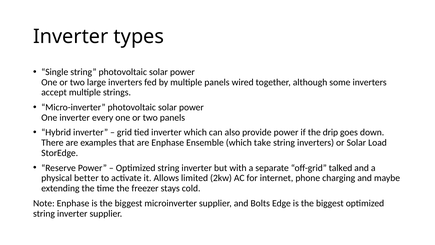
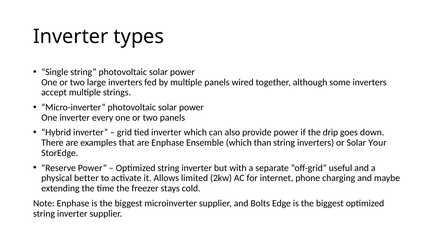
take: take -> than (263, 143)
Load: Load -> Your (377, 143)
talked: talked -> useful (341, 168)
